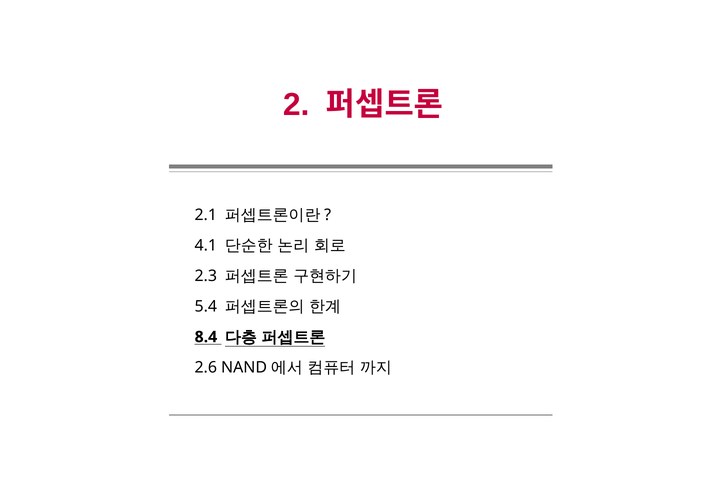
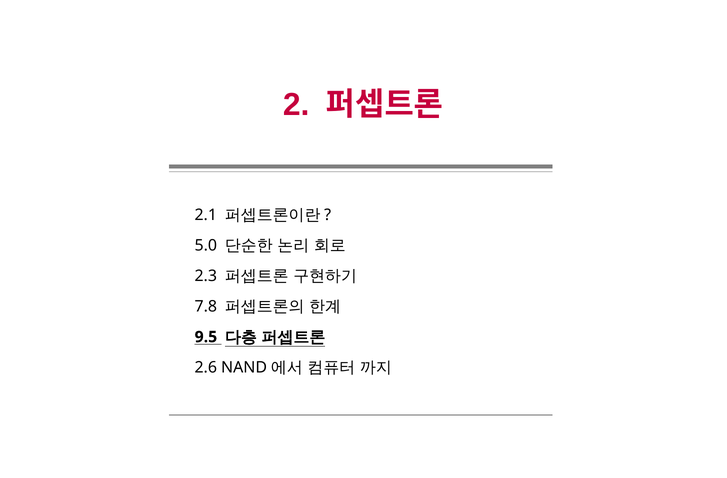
4.1: 4.1 -> 5.0 (206, 245)
5.4: 5.4 -> 7.8 (206, 306)
8.4: 8.4 -> 9.5 (206, 337)
